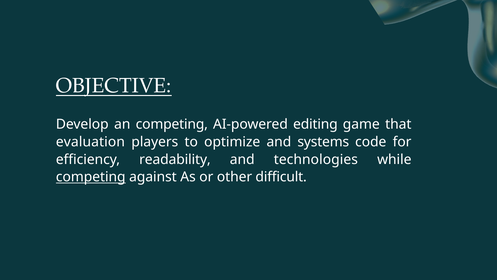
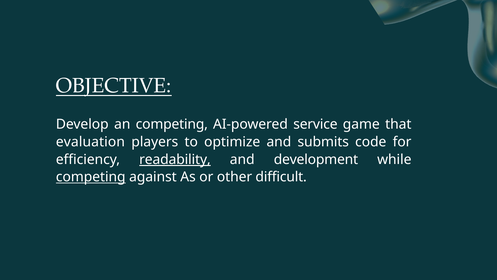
editing: editing -> service (315, 124)
systems: systems -> submits (323, 142)
readability underline: none -> present (175, 159)
technologies: technologies -> development (316, 159)
